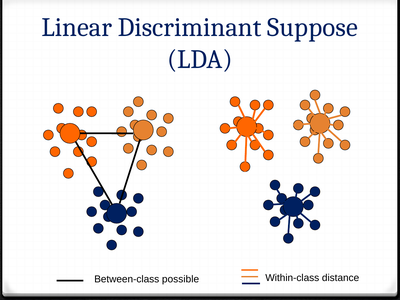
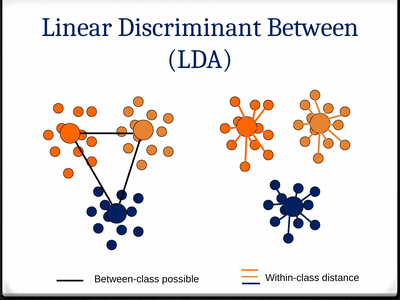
Suppose: Suppose -> Between (313, 27)
